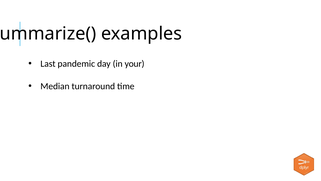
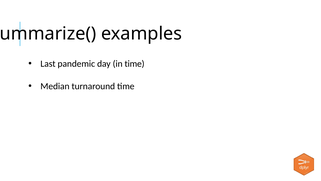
in your: your -> time (135, 64)
